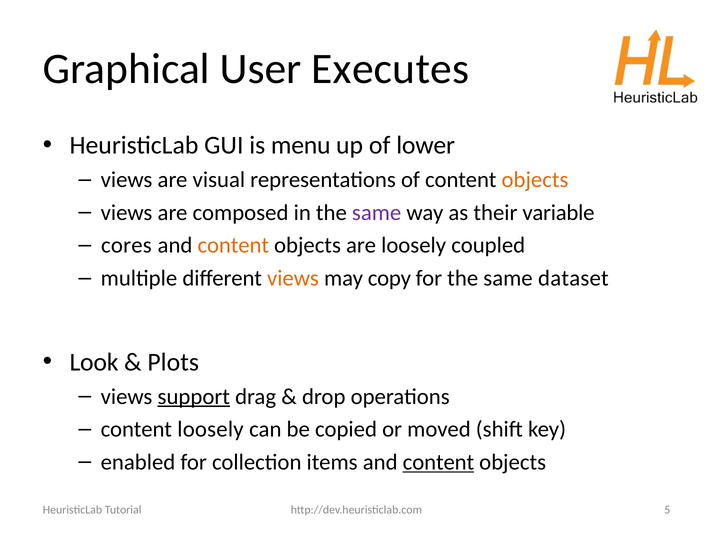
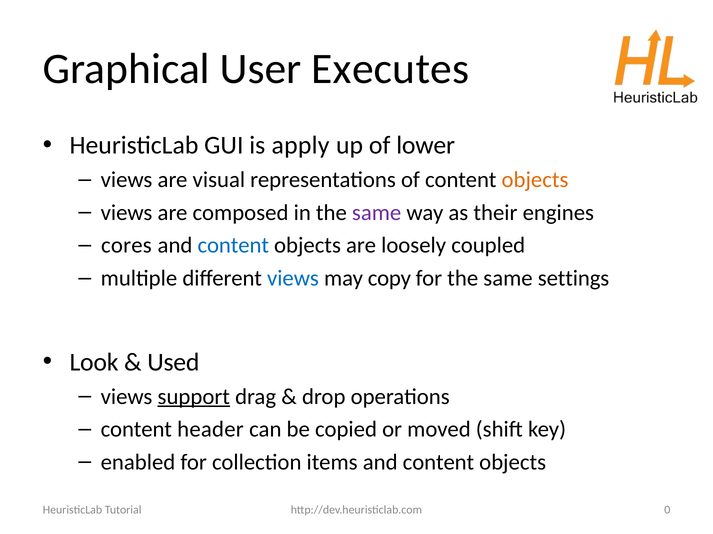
menu: menu -> apply (301, 146)
variable: variable -> engines (558, 213)
content colour: orange -> blue (233, 246)
views colour: orange -> blue (293, 279)
dataset: dataset -> settings (574, 279)
Plots: Plots -> Used (173, 363)
content loosely: loosely -> header (210, 430)
content underline: present -> none (438, 463)
5: 5 -> 0 (667, 511)
